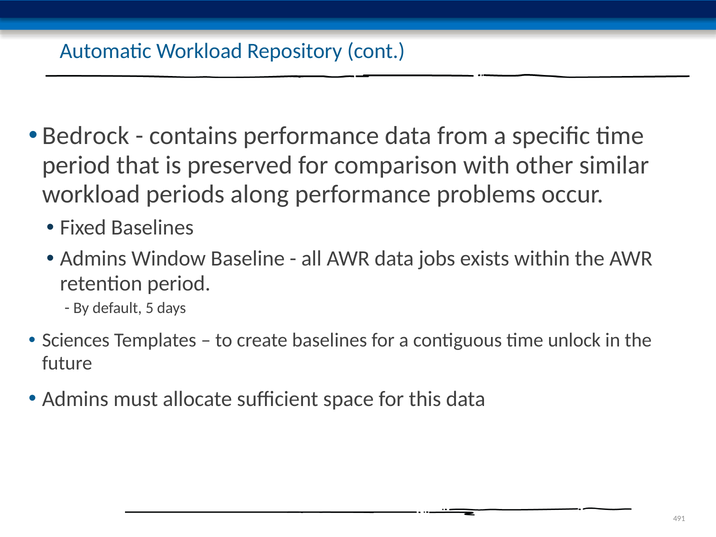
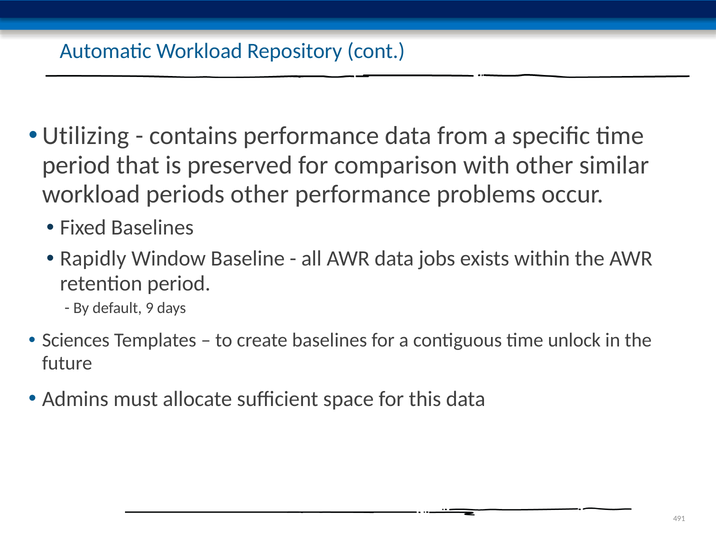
Bedrock: Bedrock -> Utilizing (86, 136)
periods along: along -> other (260, 194)
Admins: Admins -> Rapidly (93, 258)
5: 5 -> 9 (150, 308)
